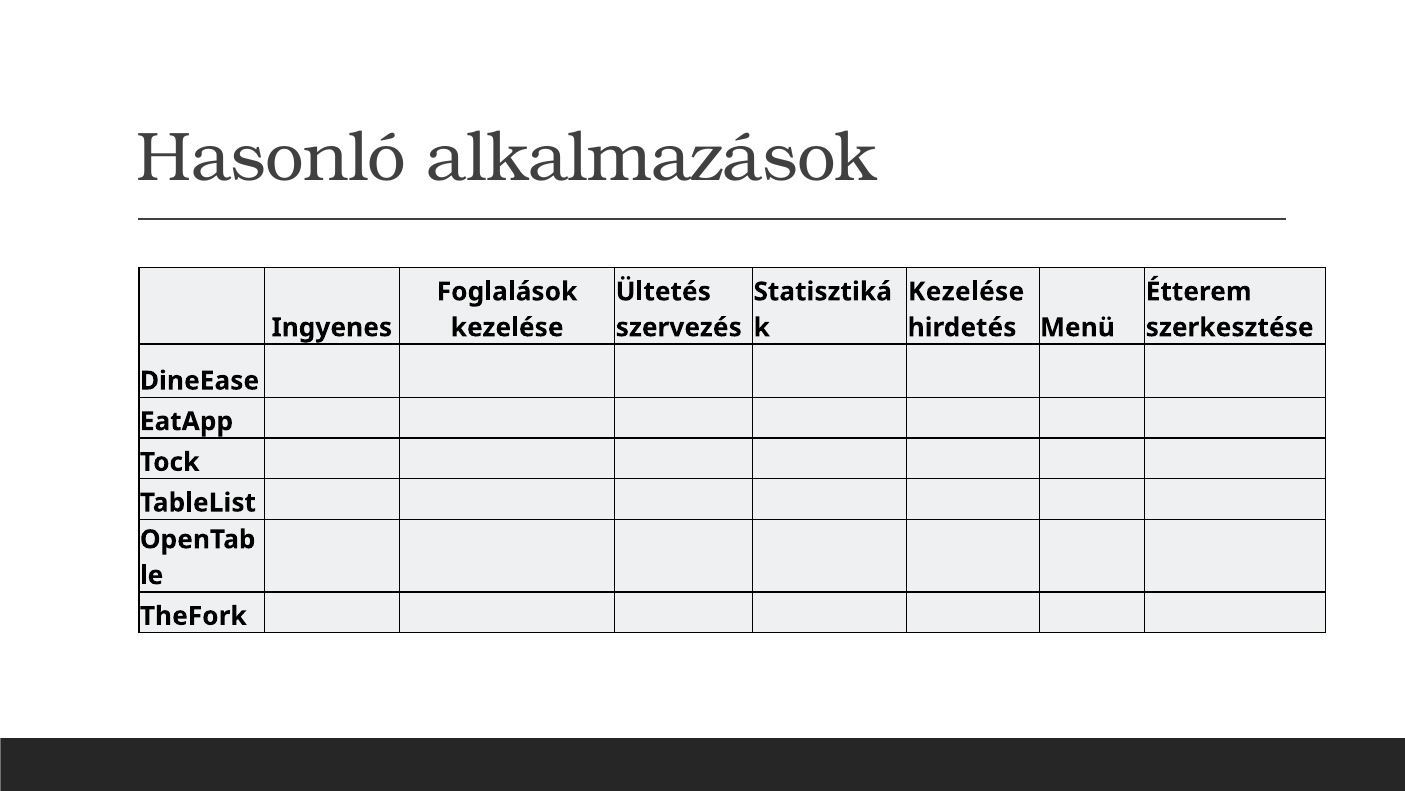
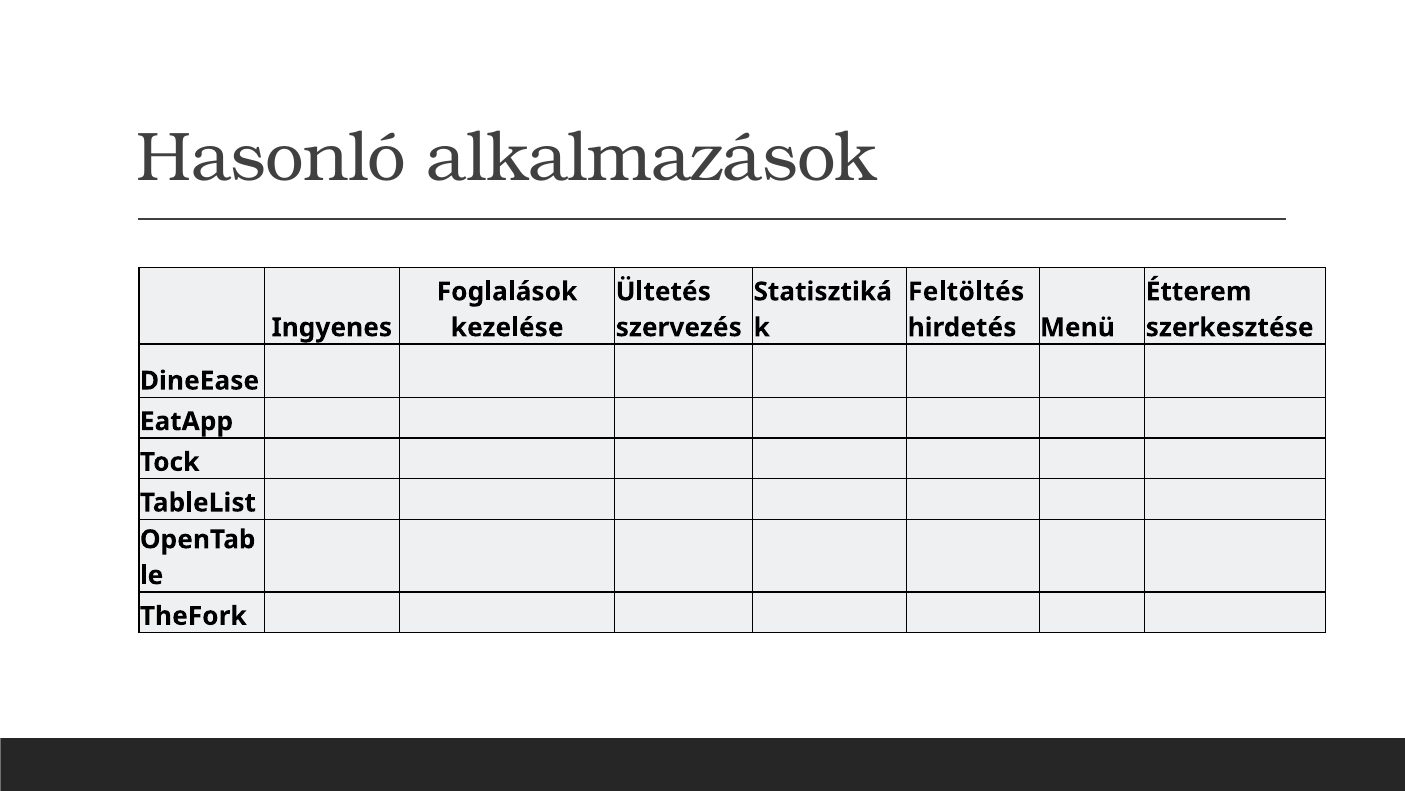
Kezelése: Kezelése -> Feltöltés (966, 291)
